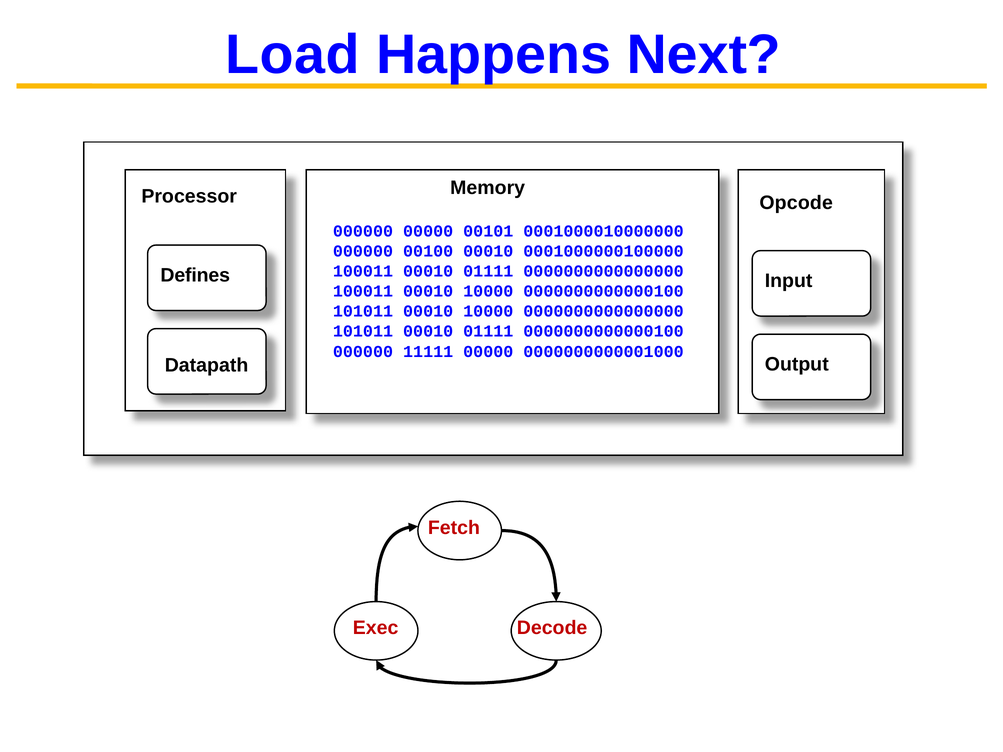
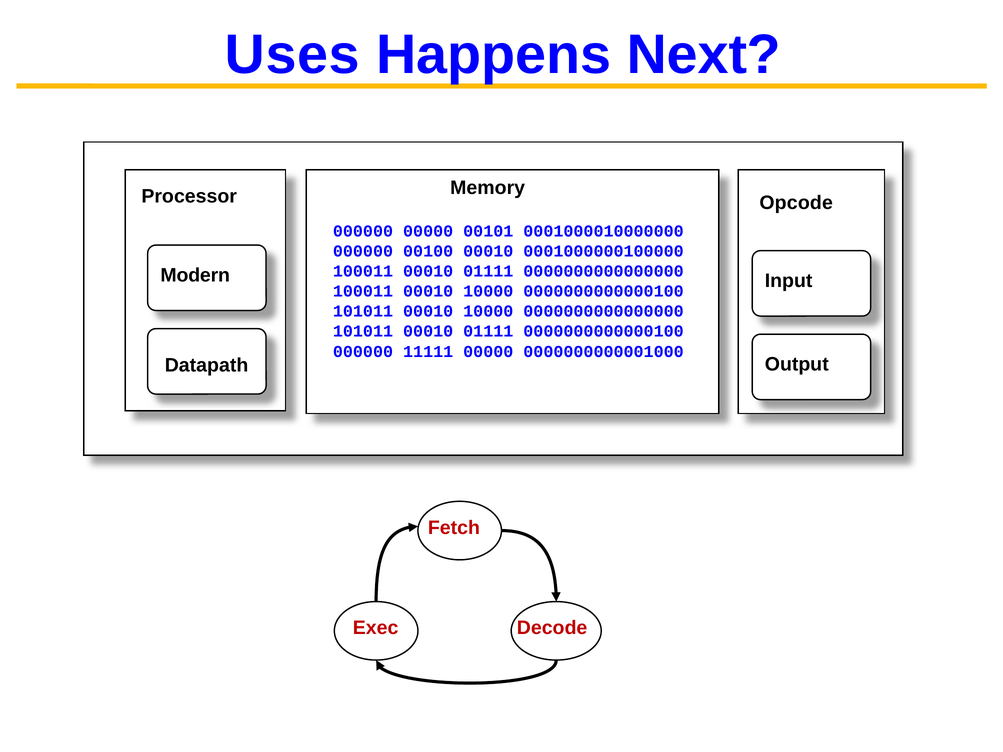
Load: Load -> Uses (292, 55)
Defines: Defines -> Modern (195, 276)
